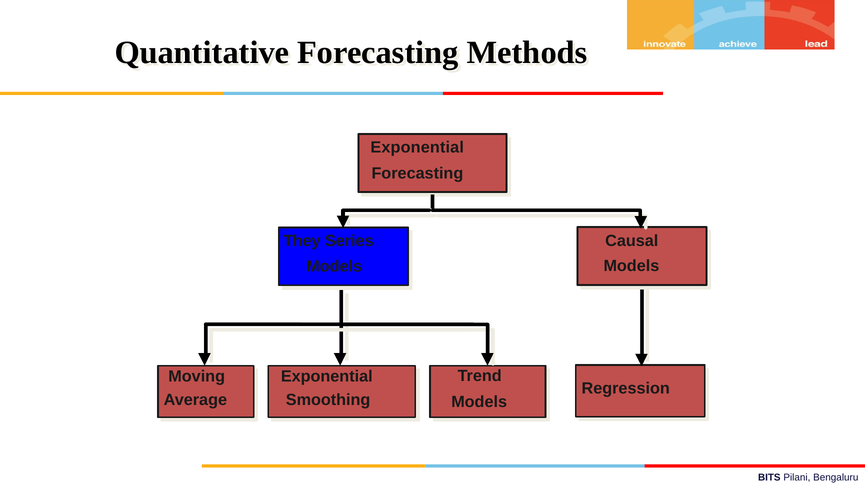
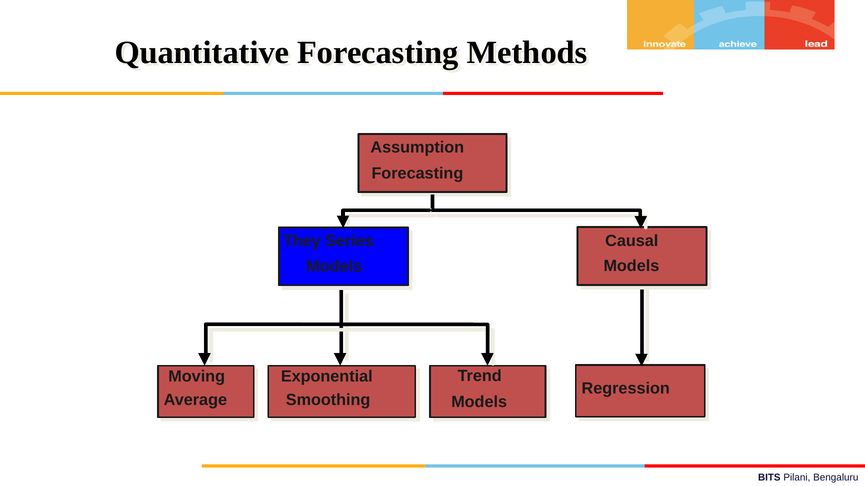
Exponential: Exponential -> Assumption (417, 148)
